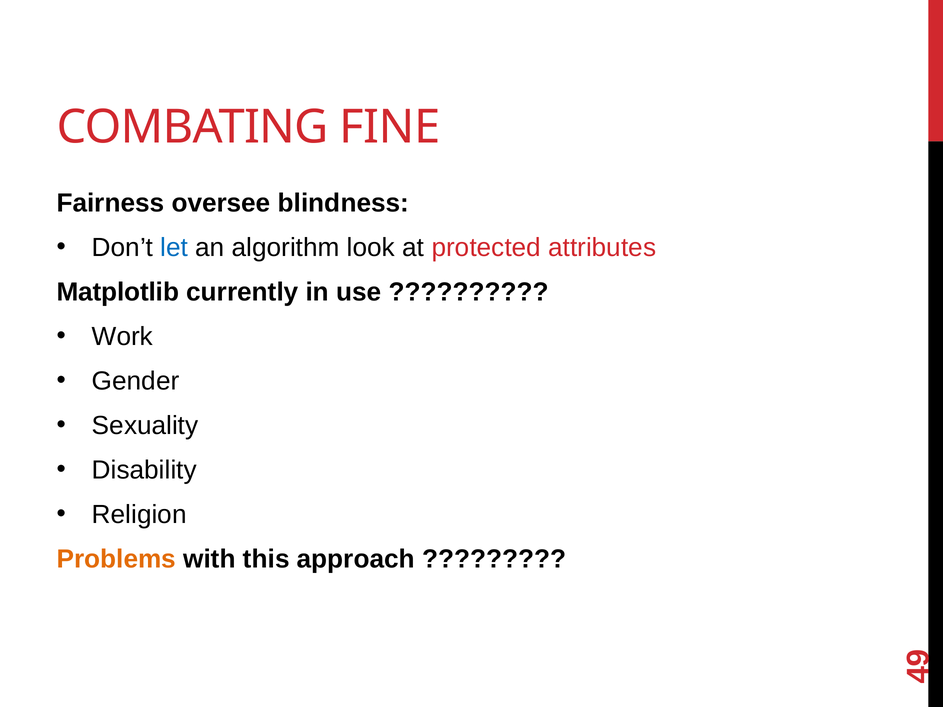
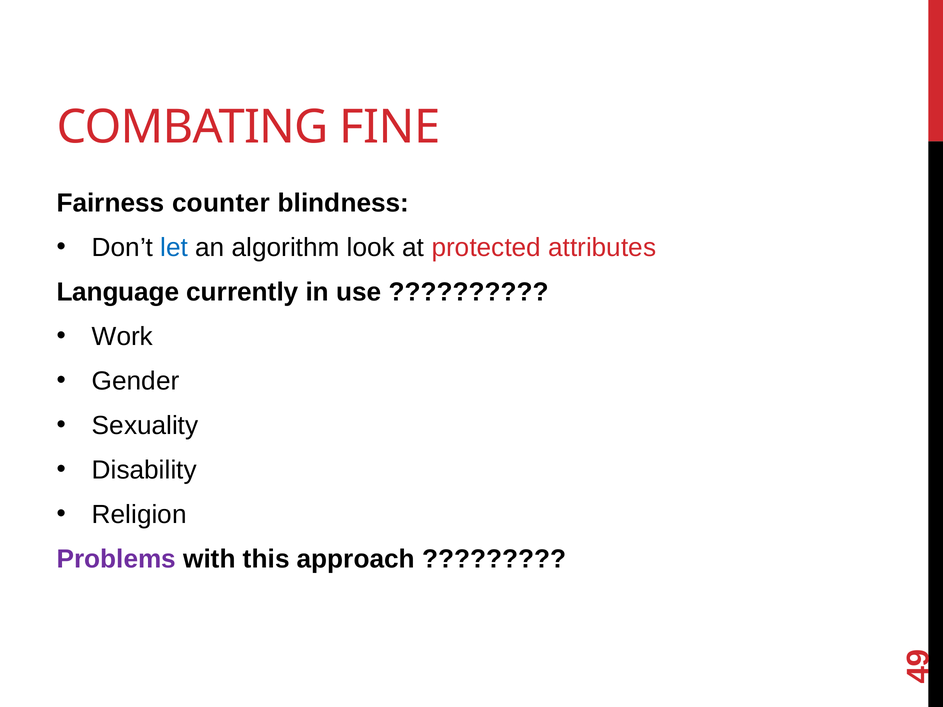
oversee: oversee -> counter (221, 203)
Matplotlib: Matplotlib -> Language (118, 292)
Problems colour: orange -> purple (116, 559)
